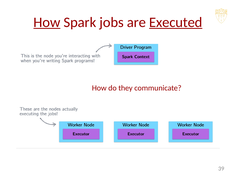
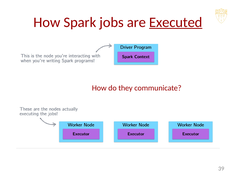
How underline: present -> none (47, 22)
